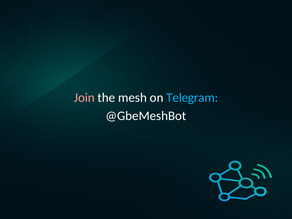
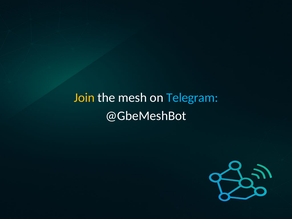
Join colour: pink -> yellow (84, 98)
